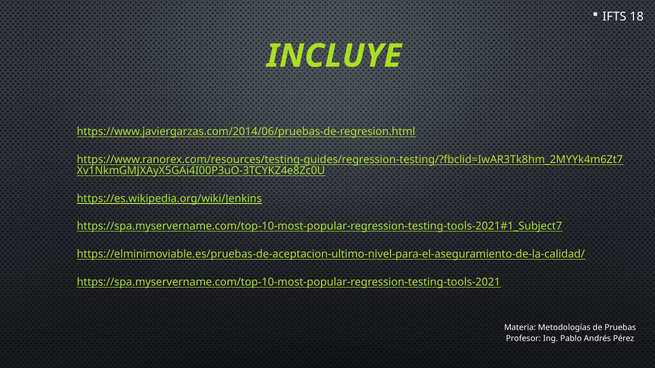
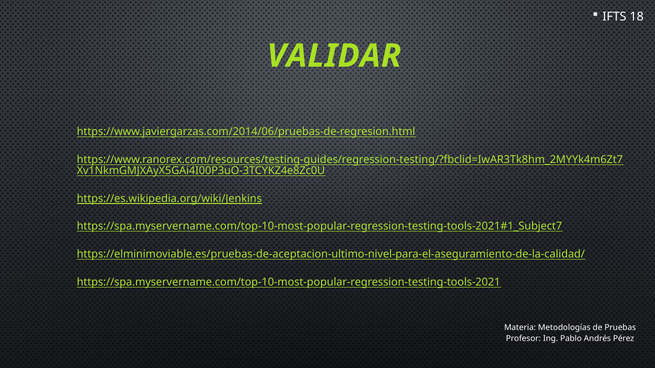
INCLUYE: INCLUYE -> VALIDAR (334, 56)
